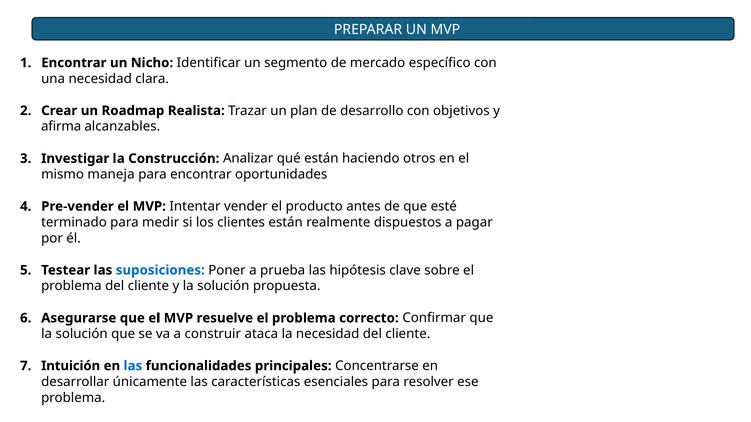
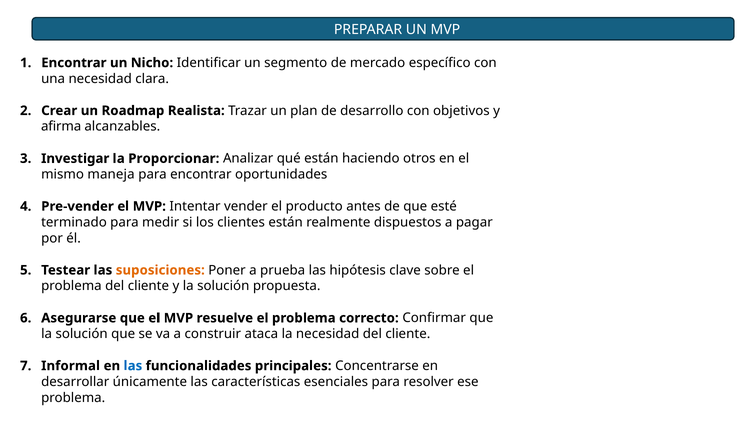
Construcción: Construcción -> Proporcionar (174, 159)
suposiciones colour: blue -> orange (160, 270)
Intuición: Intuición -> Informal (71, 366)
